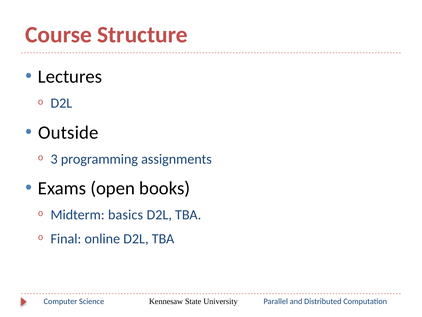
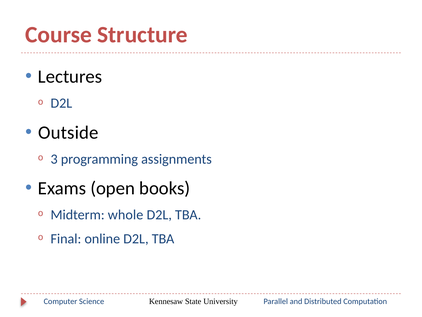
basics: basics -> whole (126, 214)
